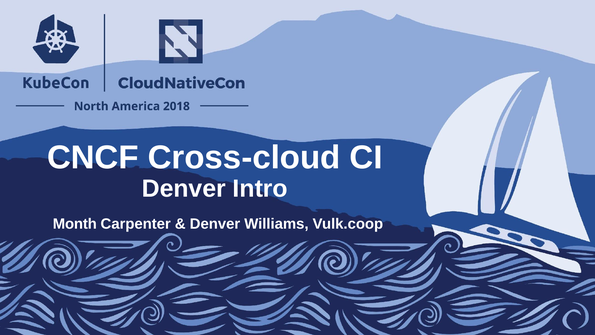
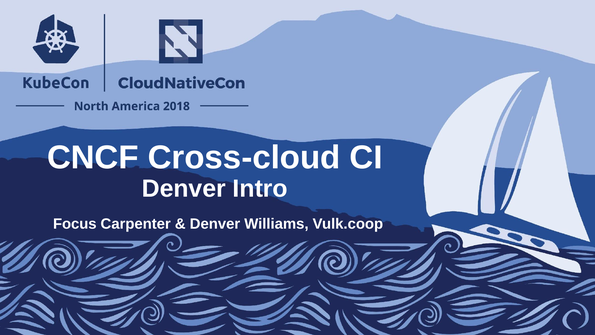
Month: Month -> Focus (75, 224)
